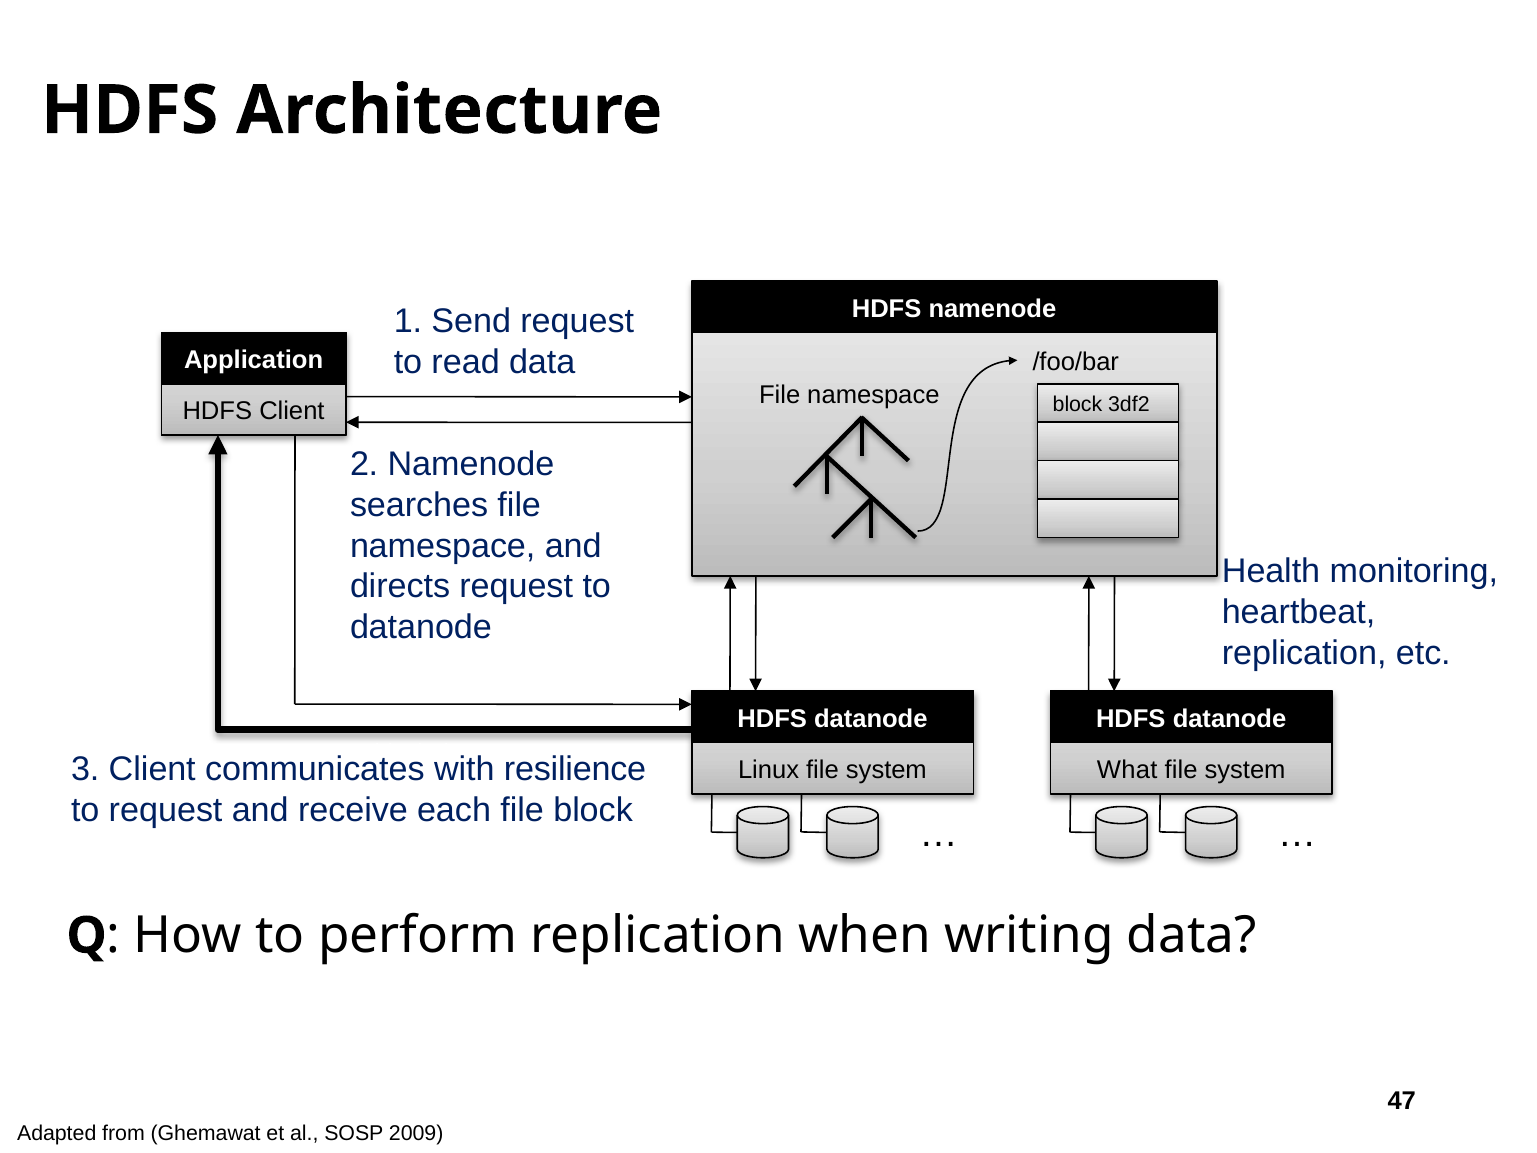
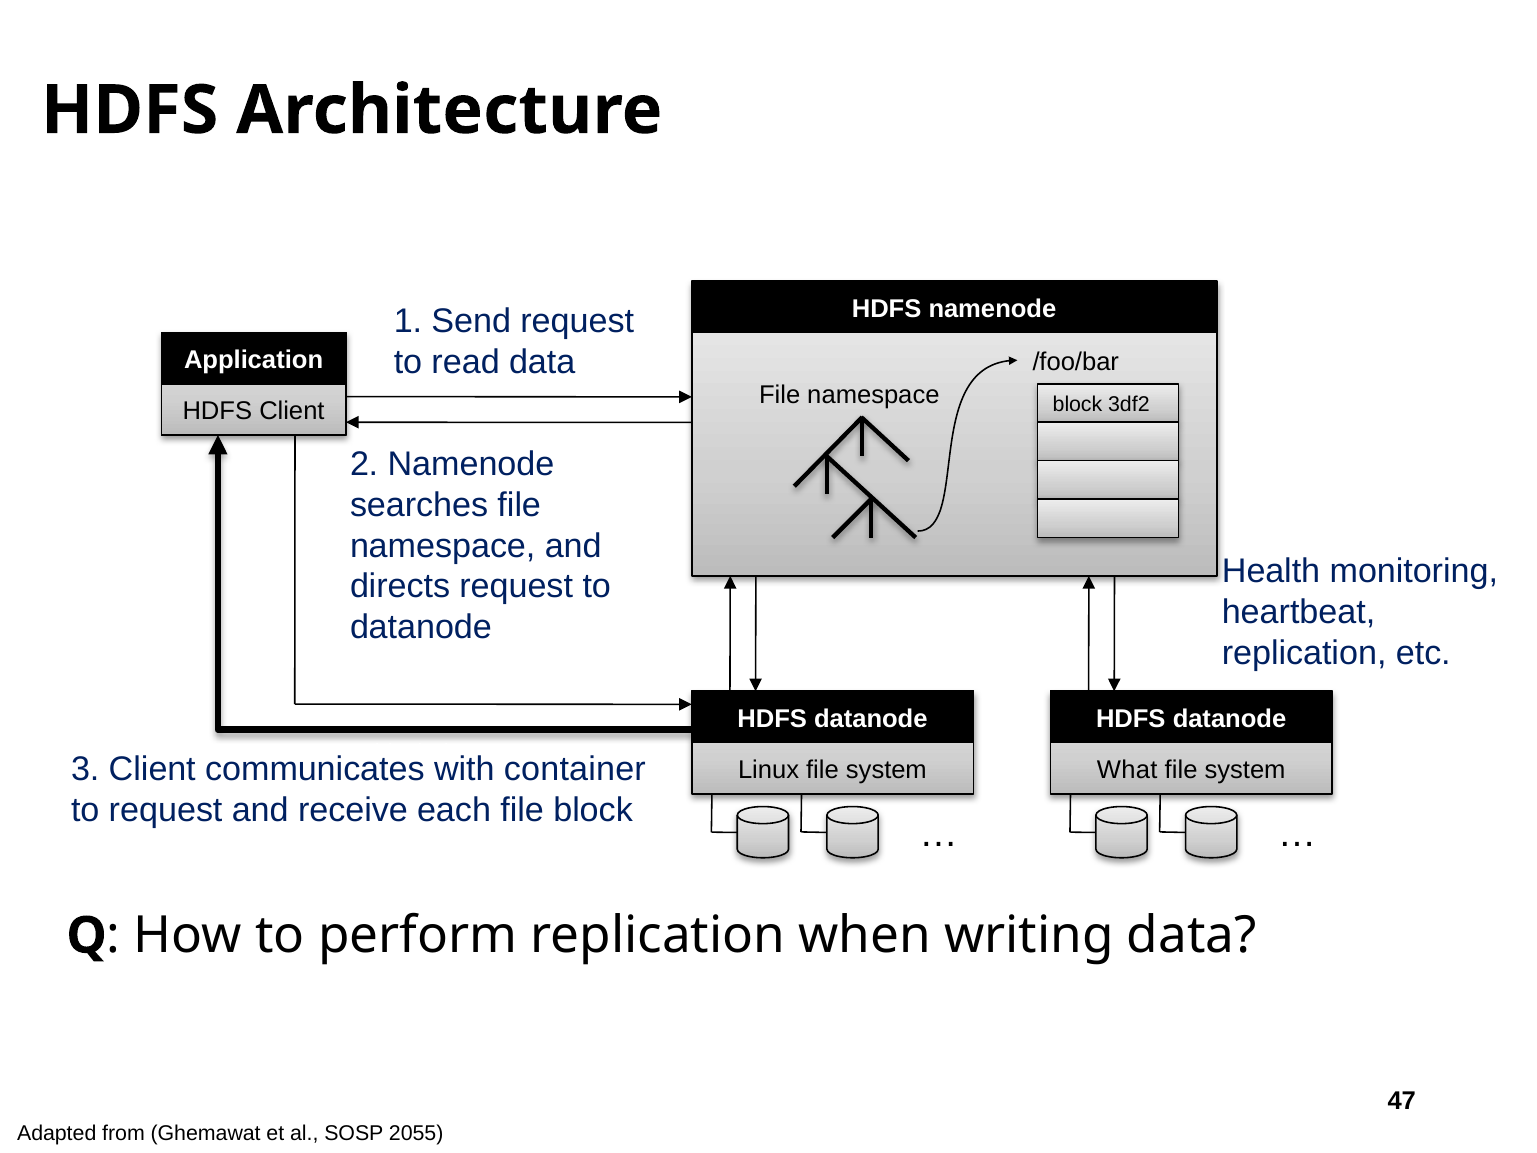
resilience: resilience -> container (575, 769)
2009: 2009 -> 2055 (416, 1133)
